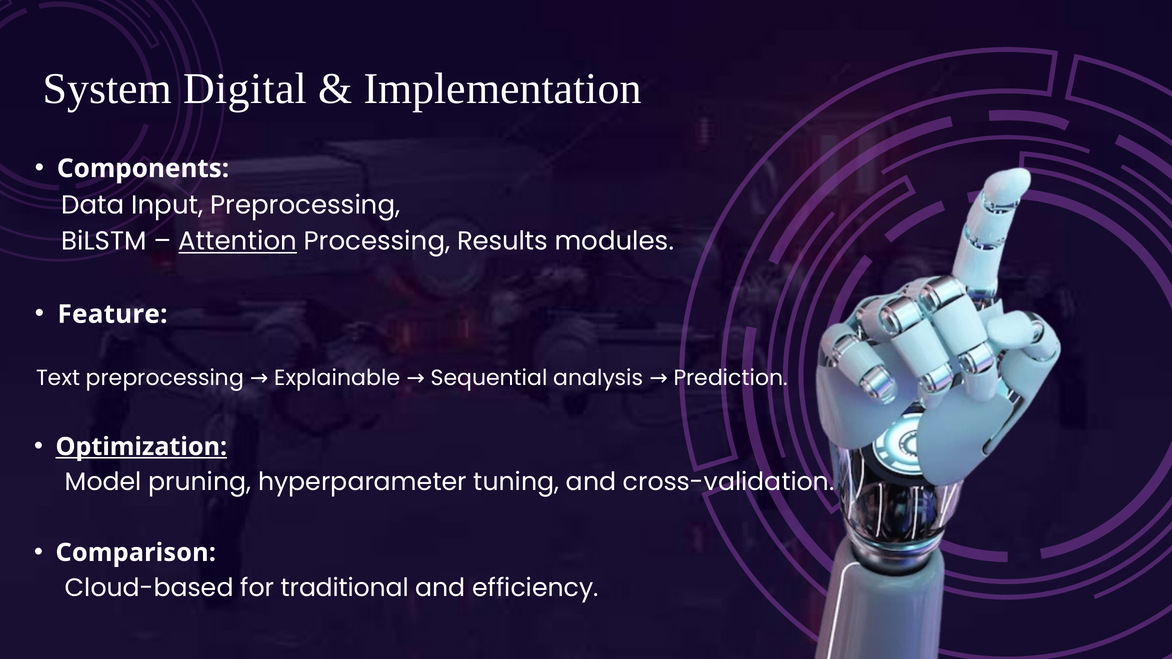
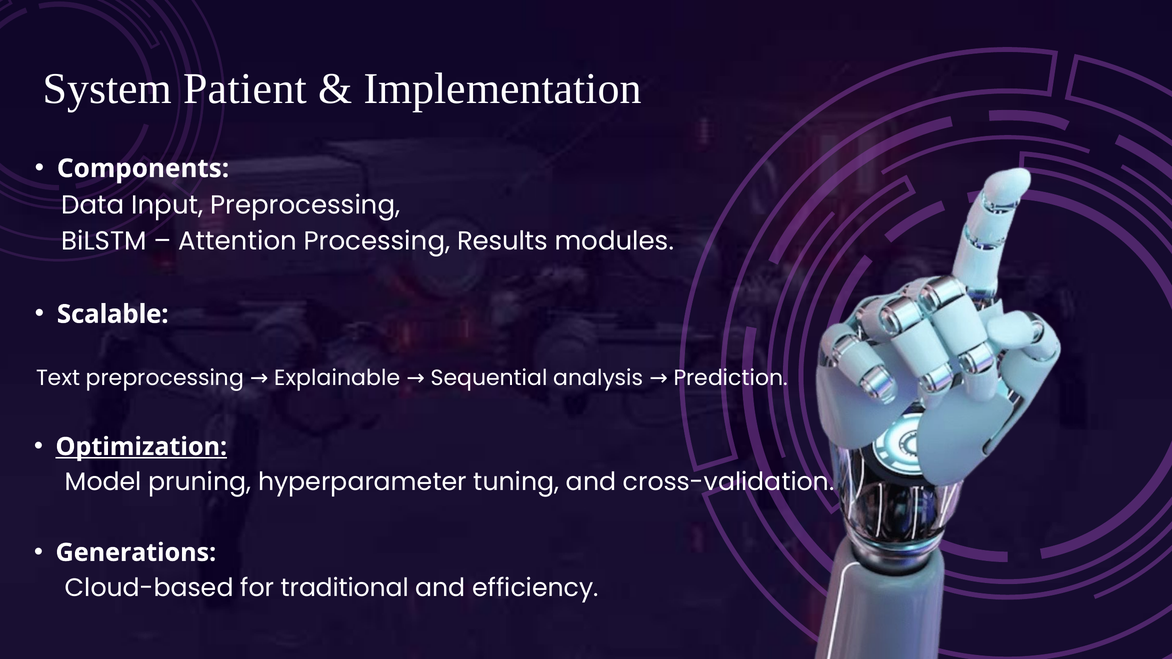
Digital: Digital -> Patient (245, 89)
Attention underline: present -> none (238, 241)
Feature: Feature -> Scalable (113, 314)
Comparison: Comparison -> Generations (136, 553)
